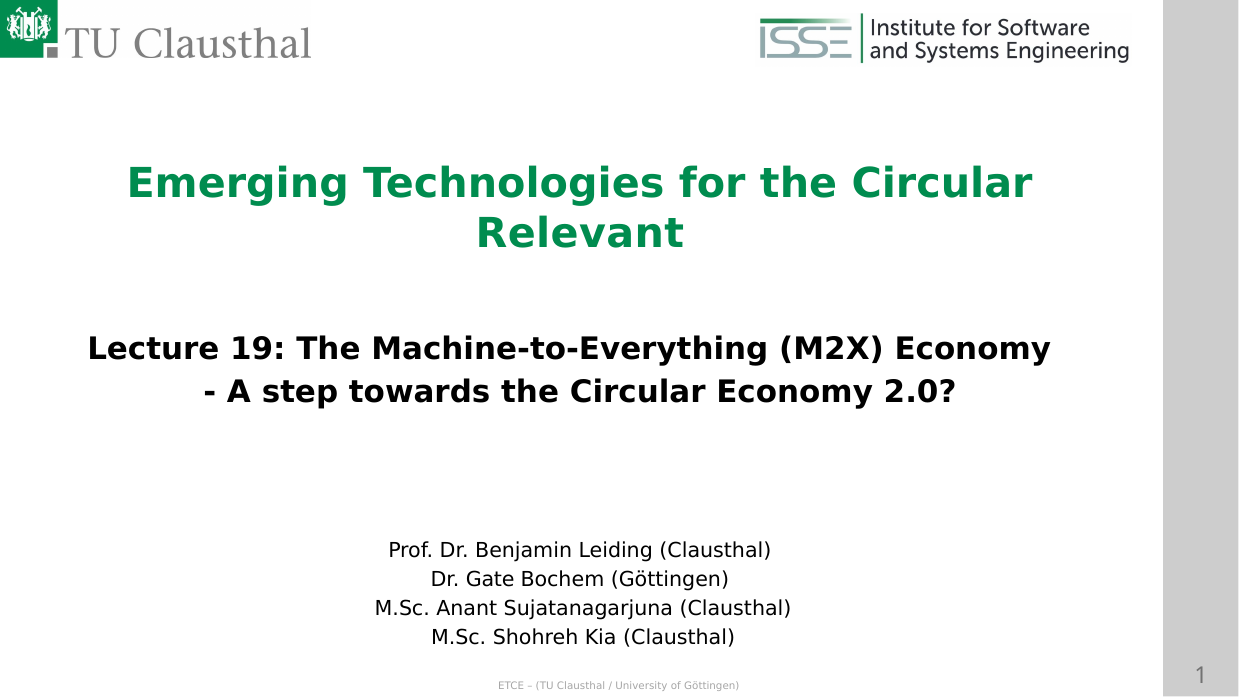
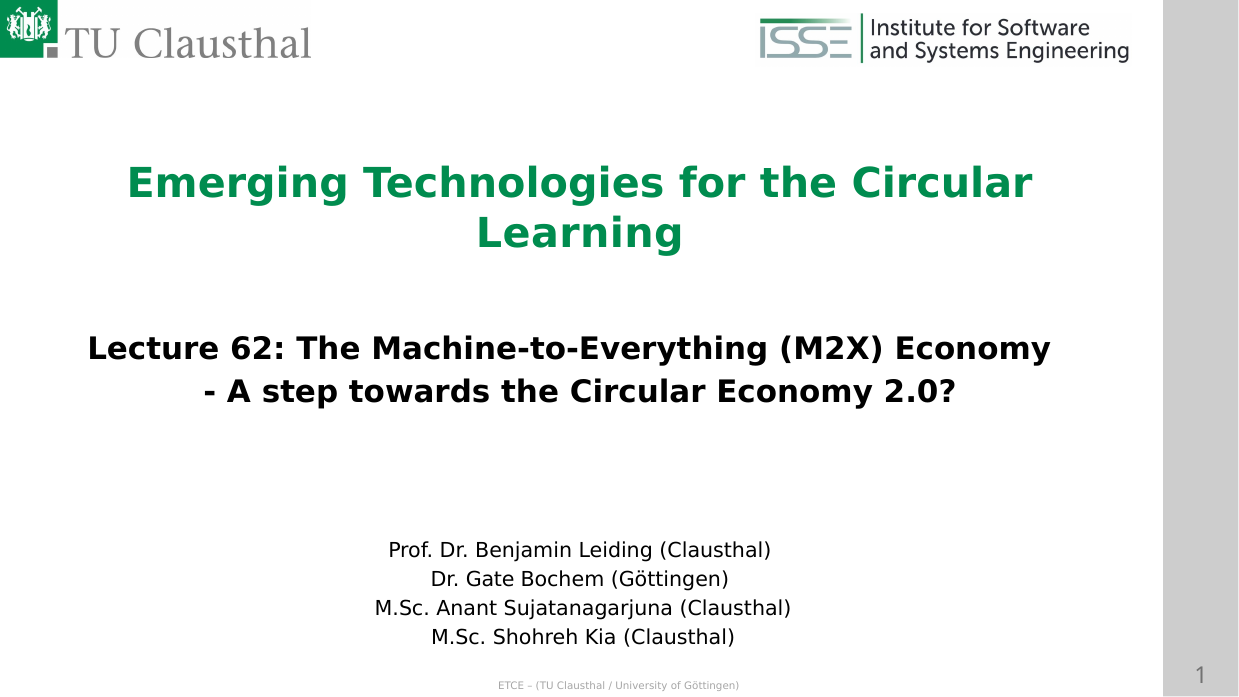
Relevant: Relevant -> Learning (580, 234)
19: 19 -> 62 (258, 349)
